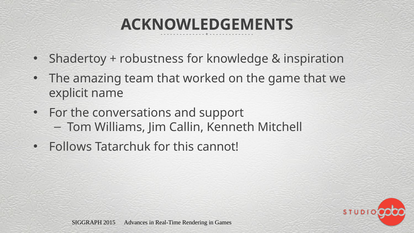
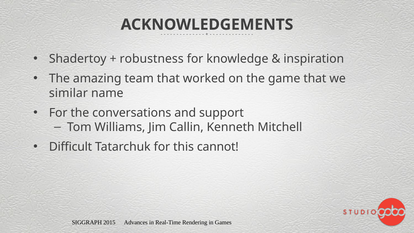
explicit: explicit -> similar (68, 93)
Follows: Follows -> Difficult (71, 147)
